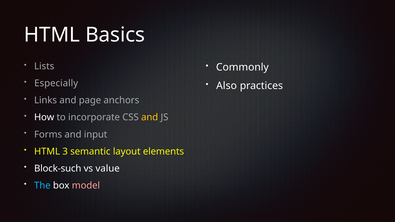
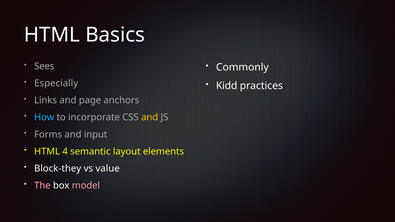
Lists: Lists -> Sees (44, 66)
Also: Also -> Kidd (227, 86)
How colour: white -> light blue (44, 117)
3: 3 -> 4 (65, 152)
Block-such: Block-such -> Block-they (58, 169)
The colour: light blue -> pink (42, 186)
